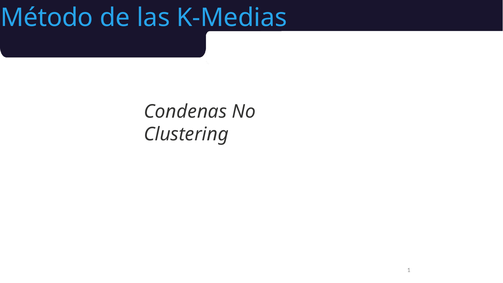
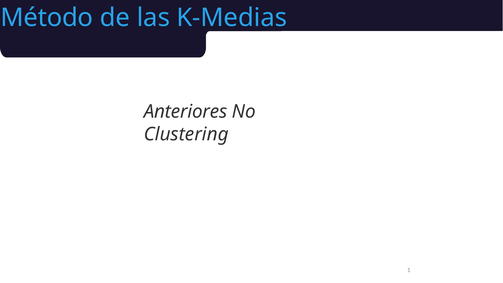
Condenas: Condenas -> Anteriores (185, 112)
